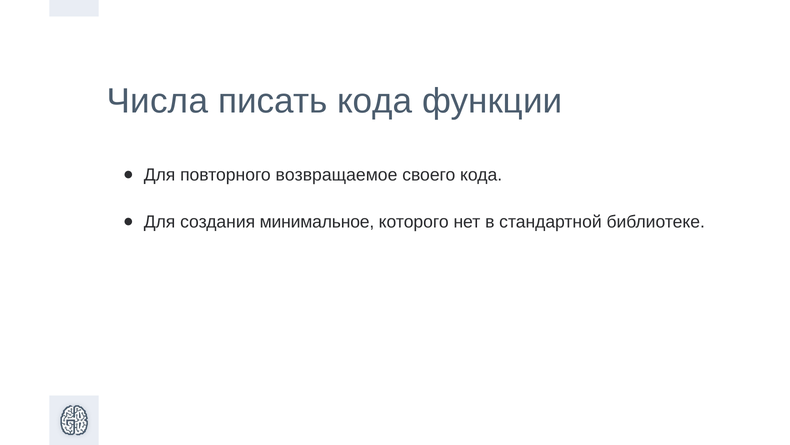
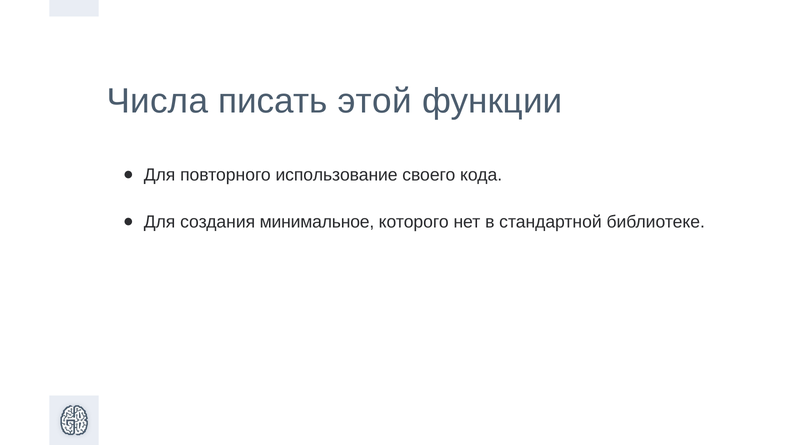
писать кода: кода -> этой (375, 101)
возвращаемое: возвращаемое -> использование (337, 175)
